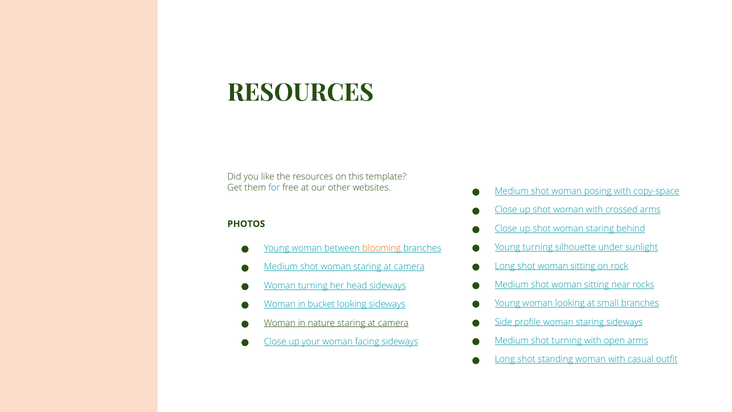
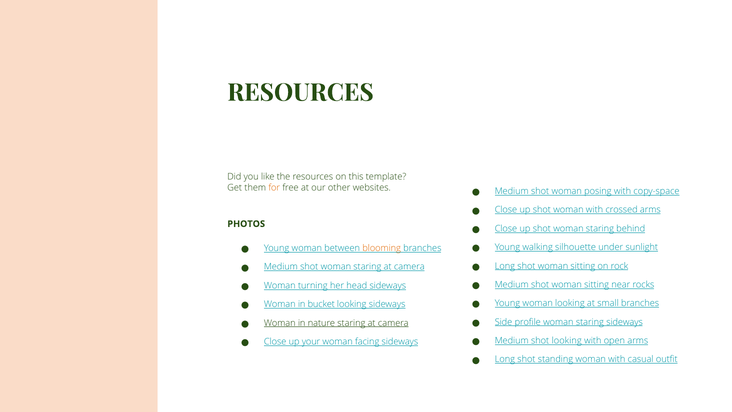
for colour: blue -> orange (274, 188)
Young turning: turning -> walking (538, 247)
shot turning: turning -> looking (567, 341)
